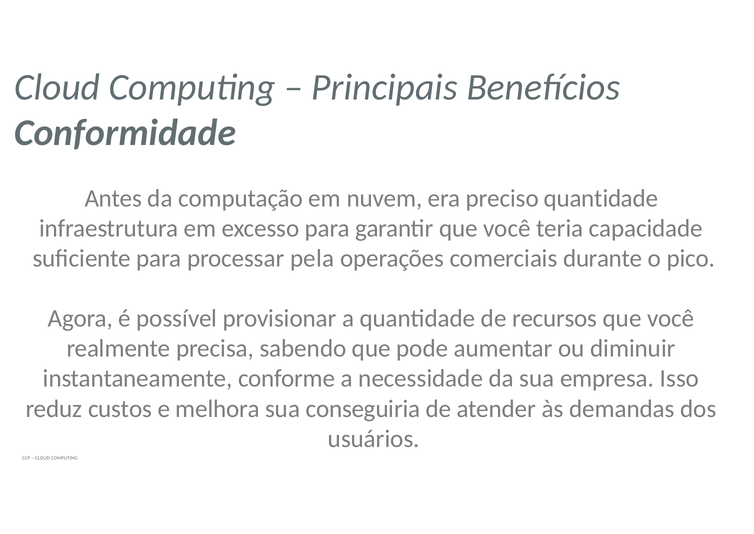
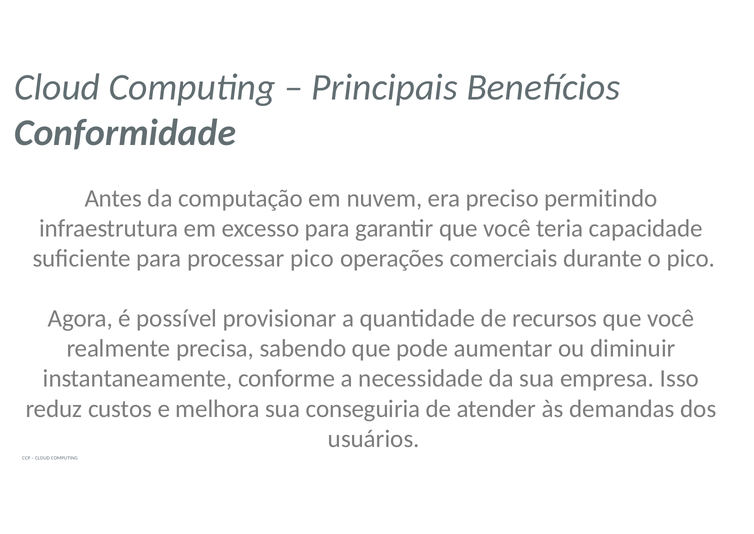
preciso quantidade: quantidade -> permitindo (601, 198)
processar pela: pela -> pico (312, 258)
